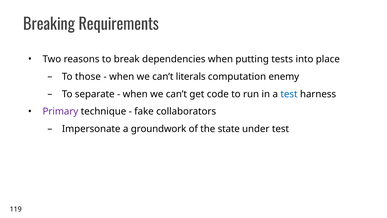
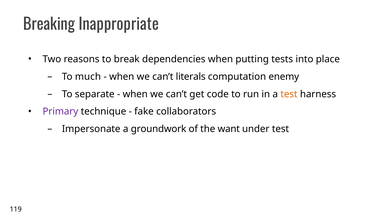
Requirements: Requirements -> Inappropriate (119, 25)
those: those -> much (88, 77)
test colour: blue -> orange (289, 94)
state: state -> want (229, 129)
